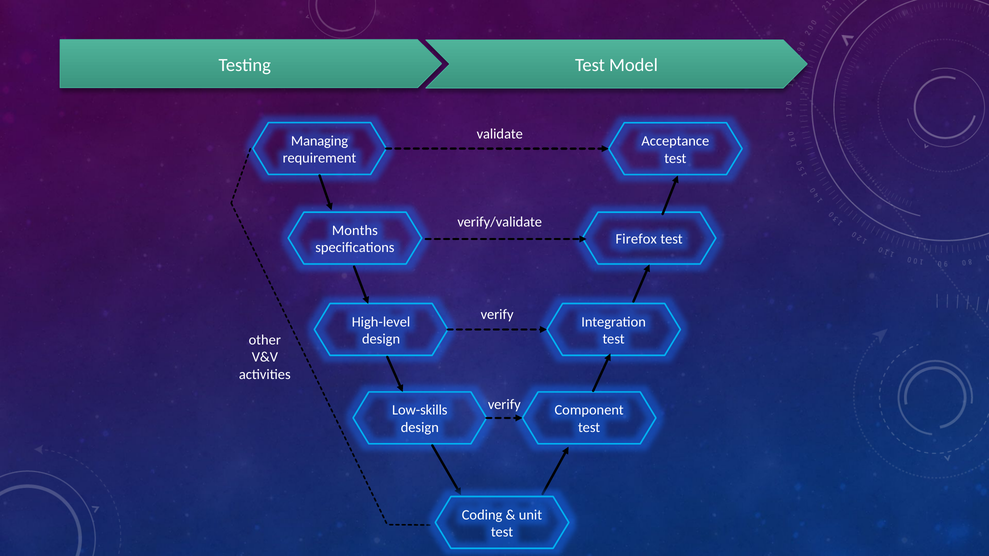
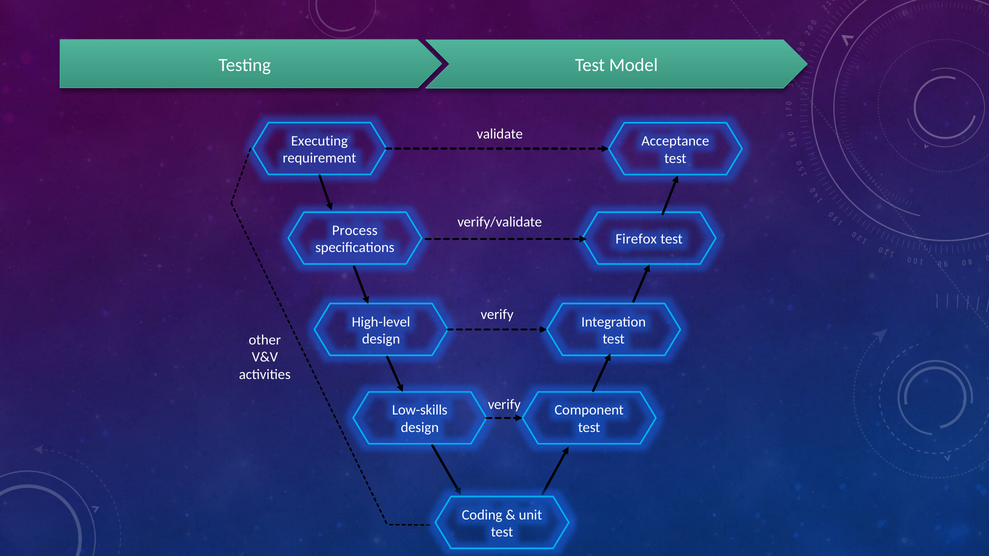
Managing: Managing -> Executing (319, 141)
Months: Months -> Process (355, 231)
